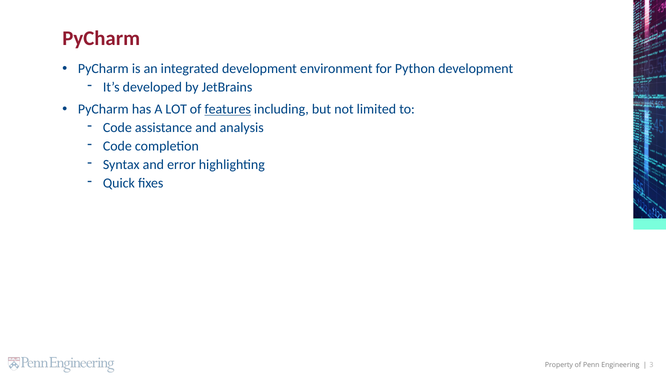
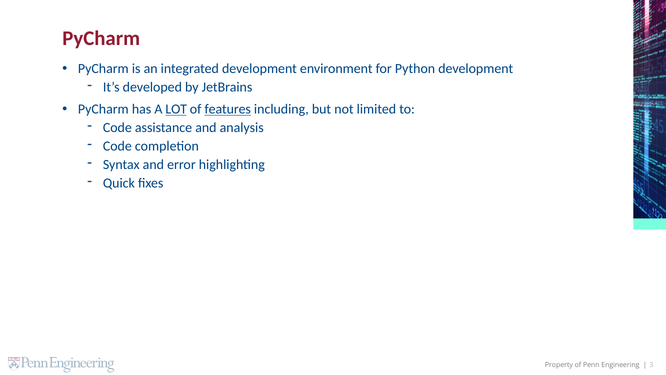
LOT underline: none -> present (176, 109)
